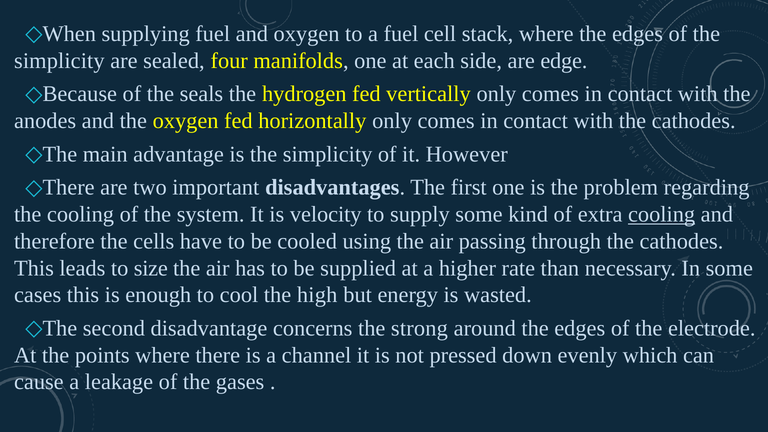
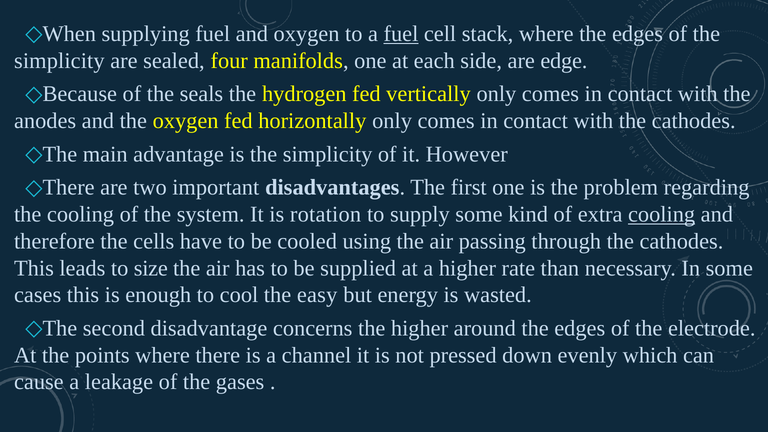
fuel underline: none -> present (401, 34)
velocity: velocity -> rotation (326, 214)
high: high -> easy (317, 295)
the strong: strong -> higher (420, 328)
